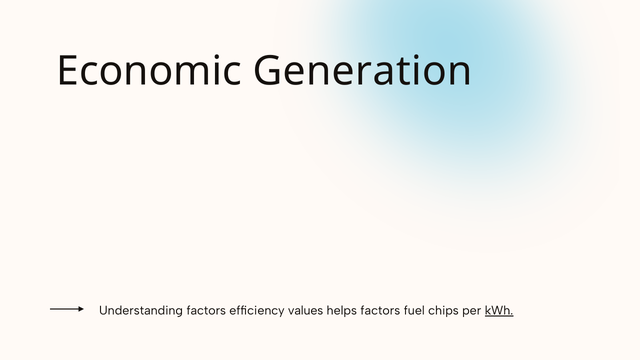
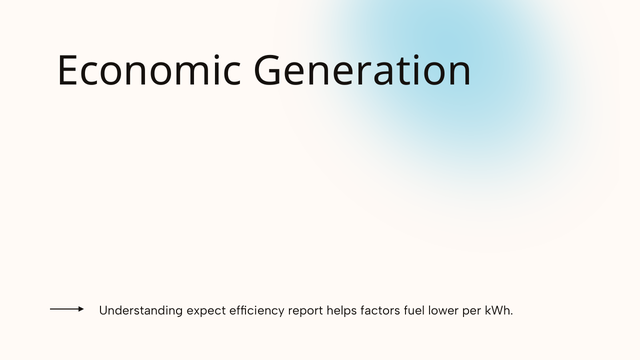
Understanding factors: factors -> expect (206, 311)
values: values -> report (306, 311)
chips: chips -> lower (444, 311)
kWh underline: present -> none (499, 311)
